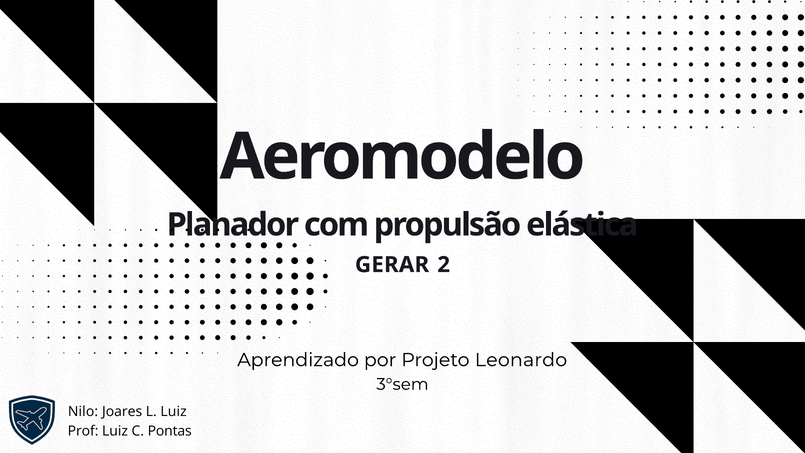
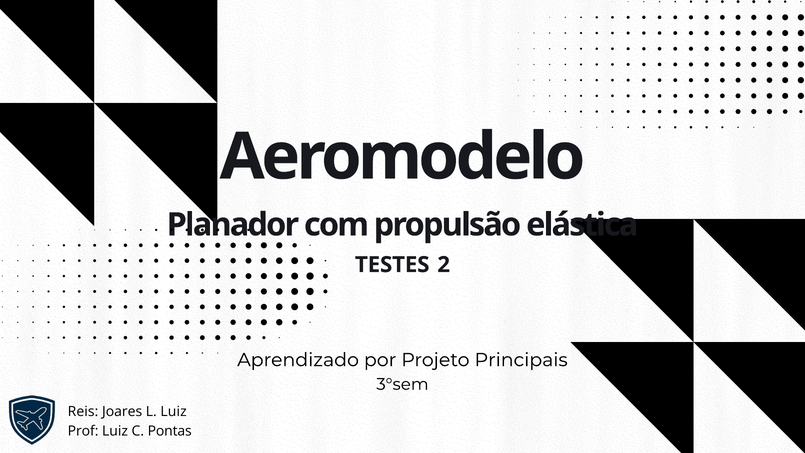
GERAR: GERAR -> TESTES (392, 265)
Leonardo: Leonardo -> Principais (521, 360)
Nilo: Nilo -> Reis (83, 411)
